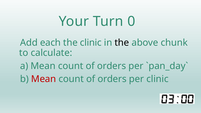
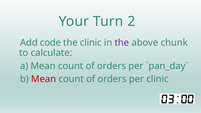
0: 0 -> 2 (131, 21)
each: each -> code (50, 43)
the colour: black -> purple (122, 43)
